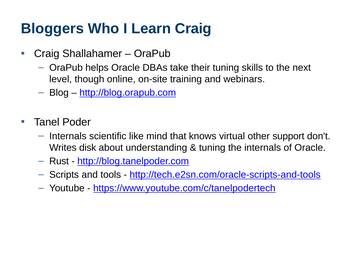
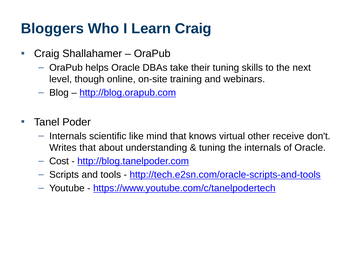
support: support -> receive (288, 136)
Writes disk: disk -> that (88, 148)
Rust: Rust -> Cost (59, 162)
